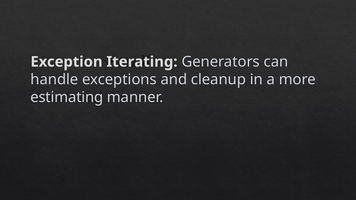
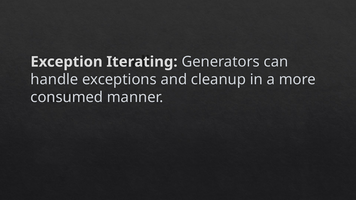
estimating: estimating -> consumed (67, 97)
